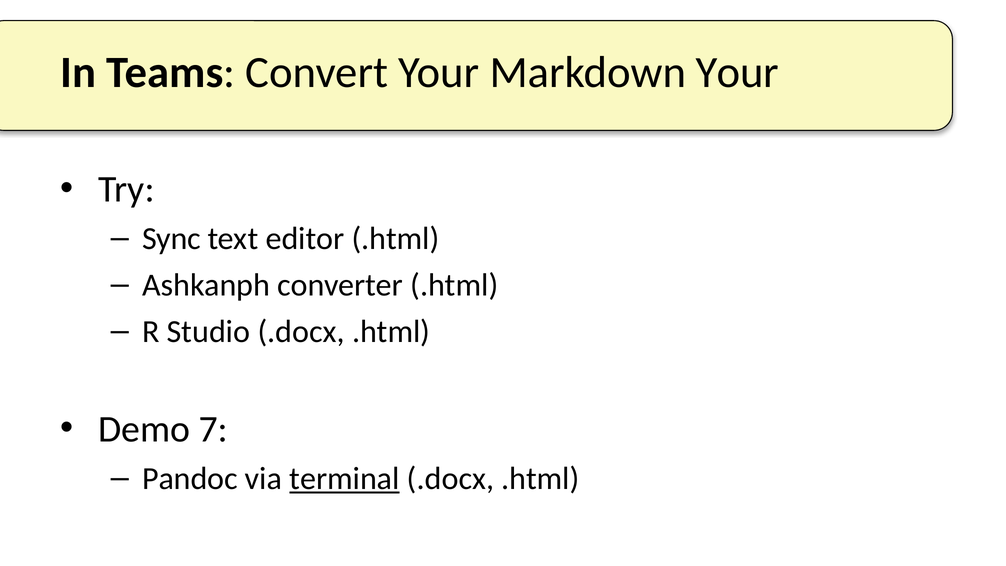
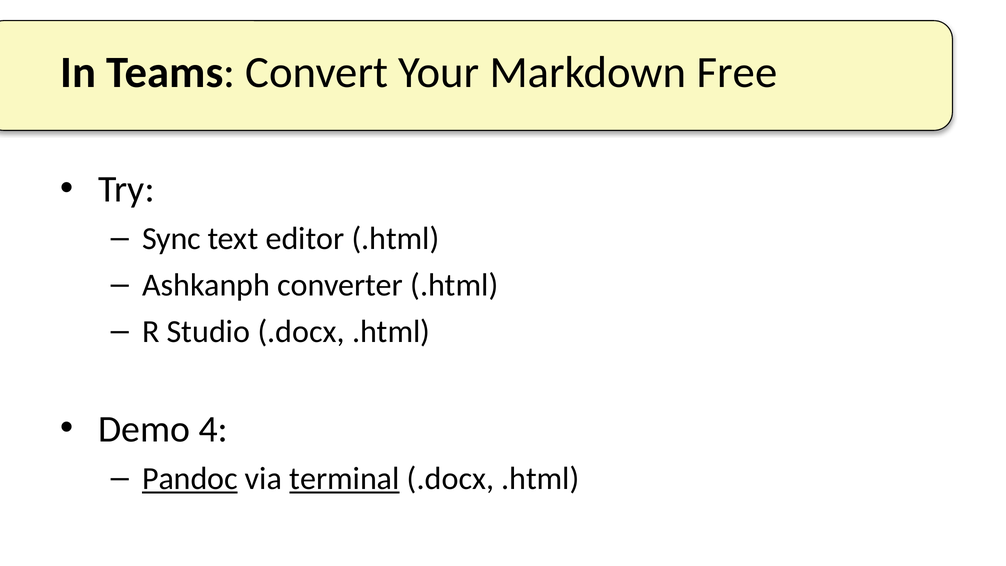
Markdown Your: Your -> Free (737, 73)
7: 7 -> 4 (213, 429)
Pandoc underline: none -> present (190, 478)
